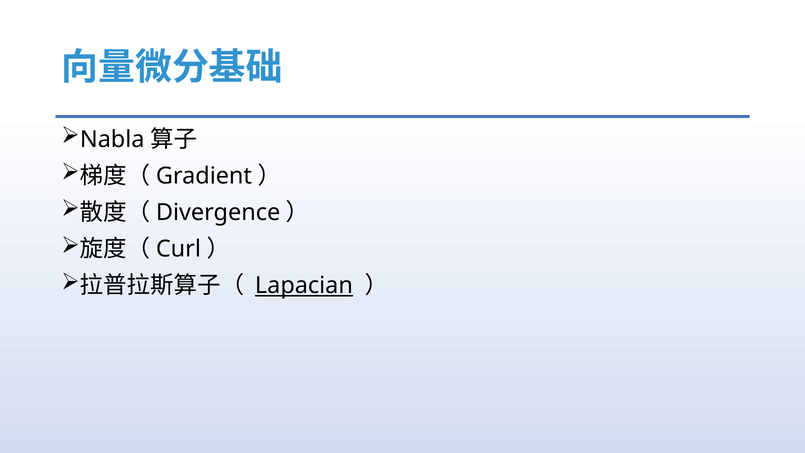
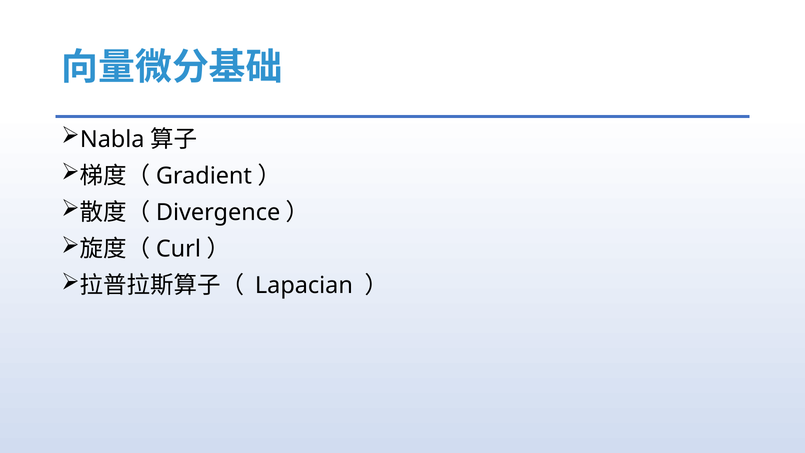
Lapacian underline: present -> none (304, 286)
